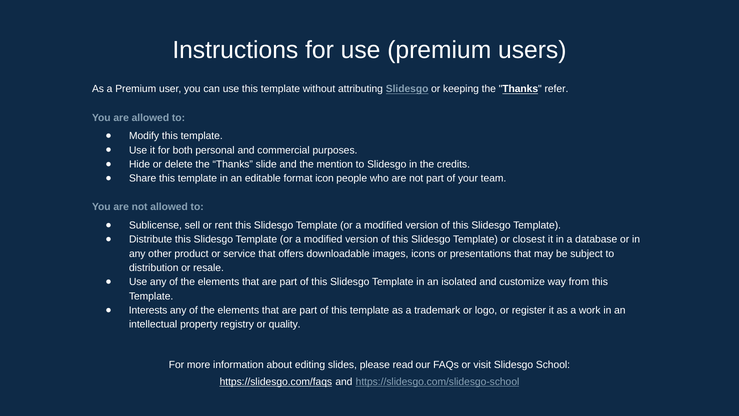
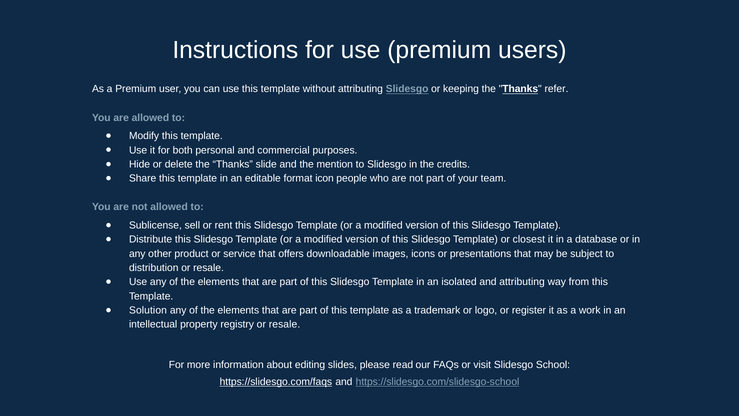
and customize: customize -> attributing (522, 282)
Interests: Interests -> Solution (148, 310)
registry or quality: quality -> resale (285, 324)
